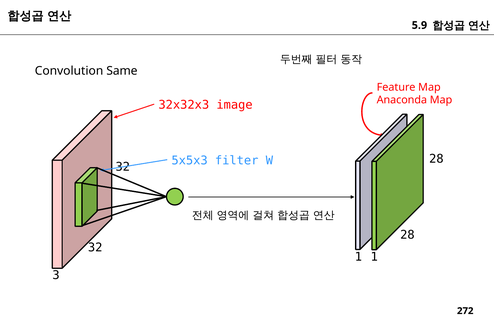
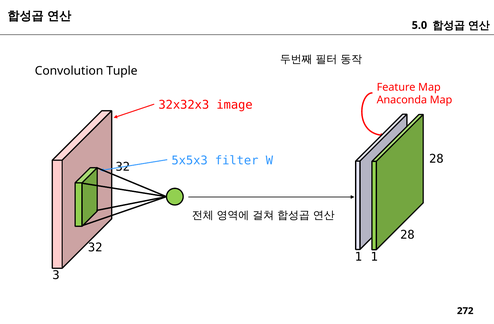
5.9: 5.9 -> 5.0 (419, 25)
Same: Same -> Tuple (122, 71)
